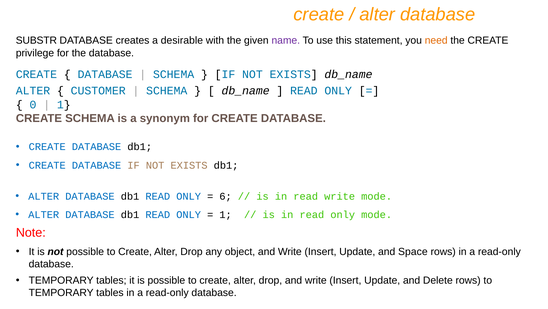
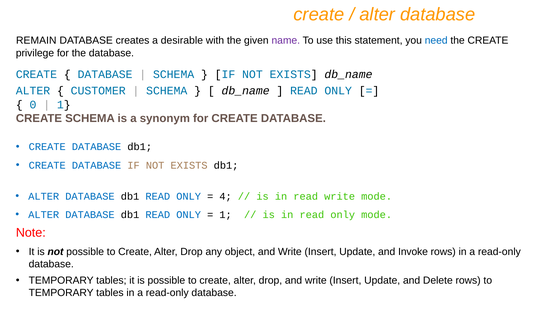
SUBSTR: SUBSTR -> REMAIN (36, 40)
need colour: orange -> blue (436, 40)
6: 6 -> 4 (226, 196)
Space: Space -> Invoke (413, 251)
